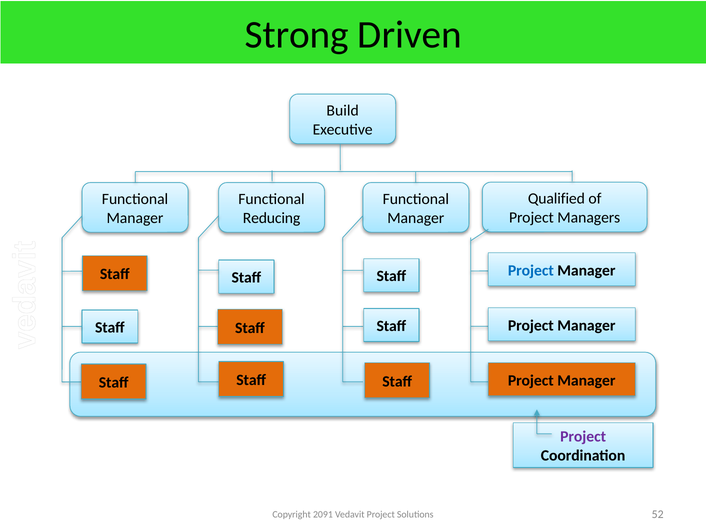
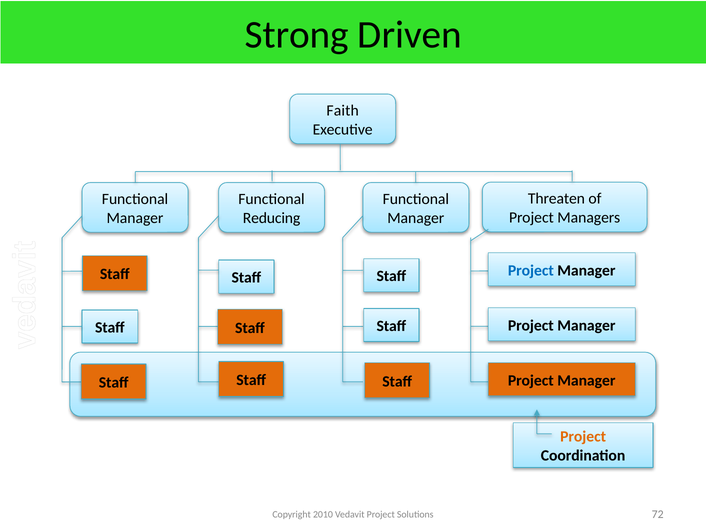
Build: Build -> Faith (343, 111)
Qualified: Qualified -> Threaten (556, 199)
Project colour: purple -> orange (583, 437)
2091: 2091 -> 2010 (323, 515)
52: 52 -> 72 (658, 515)
